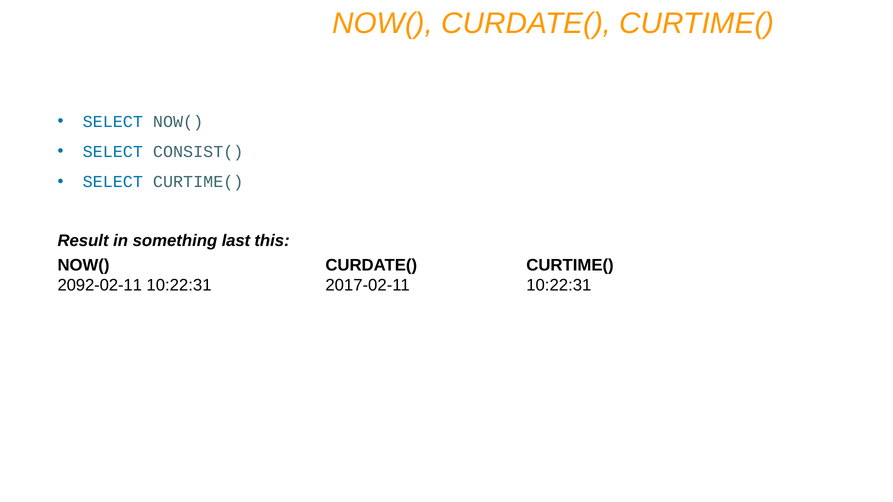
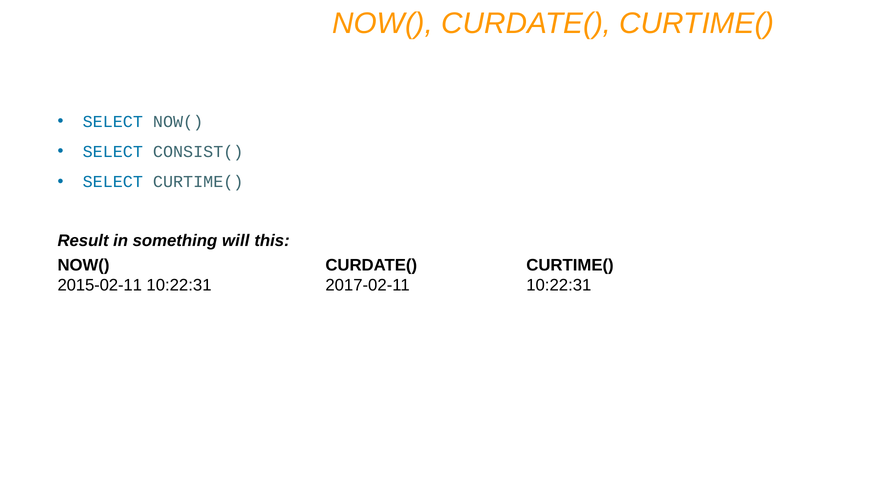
last: last -> will (236, 241)
2092-02-11: 2092-02-11 -> 2015-02-11 (100, 286)
